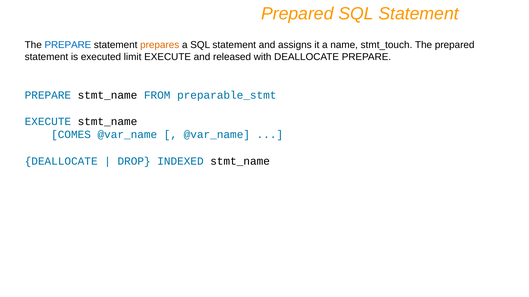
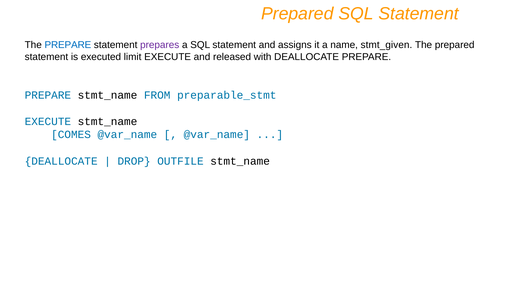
prepares colour: orange -> purple (160, 45)
stmt_touch: stmt_touch -> stmt_given (386, 45)
INDEXED: INDEXED -> OUTFILE (180, 161)
